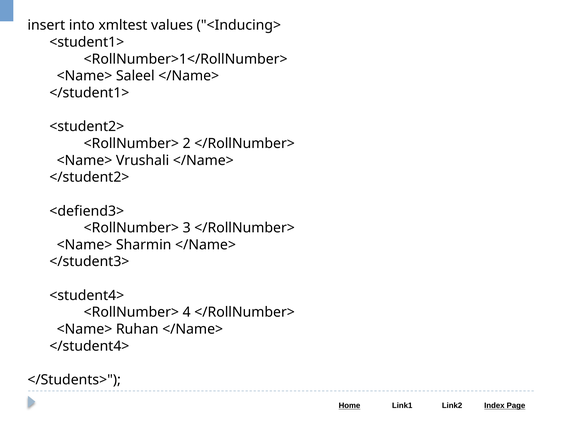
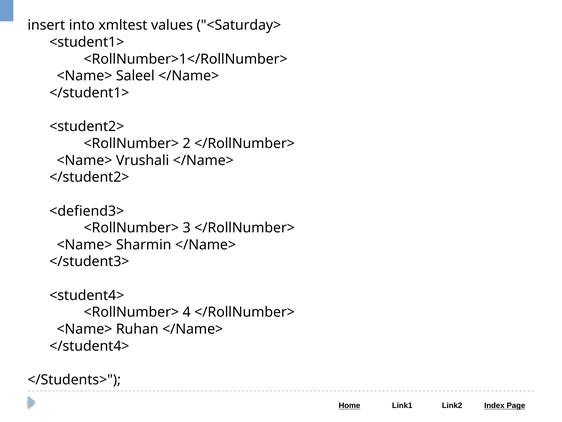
<Inducing>: <Inducing> -> <Saturday> (239, 25)
